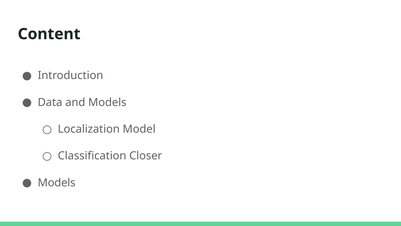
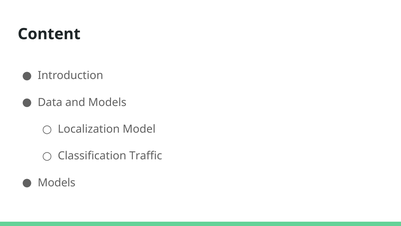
Closer: Closer -> Traffic (146, 156)
